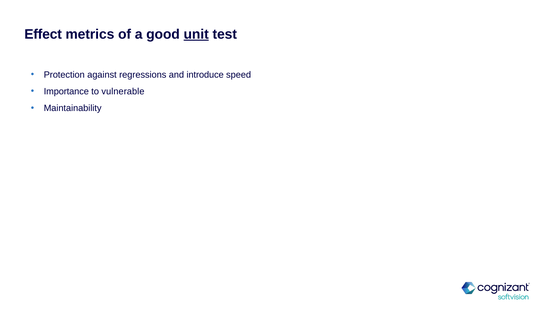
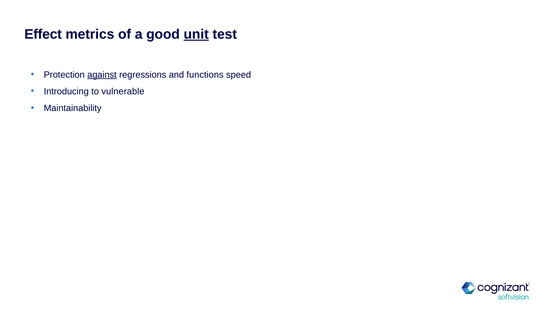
against underline: none -> present (102, 75)
introduce: introduce -> functions (205, 75)
Importance: Importance -> Introducing (66, 91)
